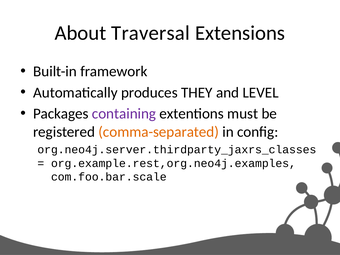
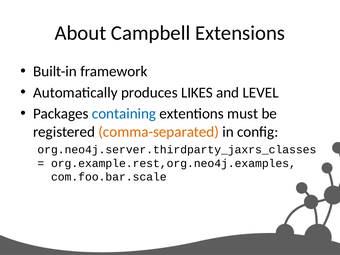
Traversal: Traversal -> Campbell (151, 33)
THEY: THEY -> LIKES (197, 93)
containing colour: purple -> blue (124, 114)
